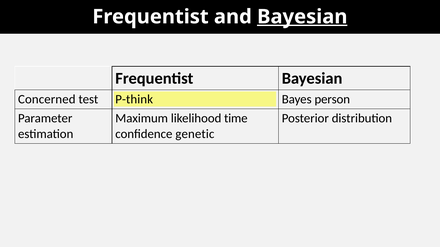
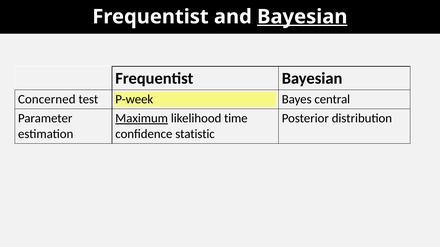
P-think: P-think -> P-week (134, 100)
person: person -> central (332, 100)
Maximum underline: none -> present (142, 119)
genetic: genetic -> statistic (195, 134)
